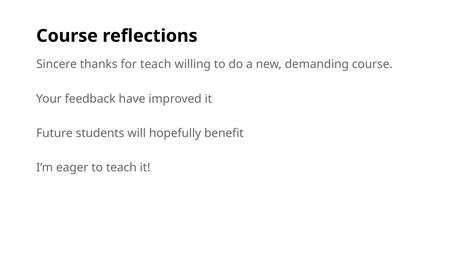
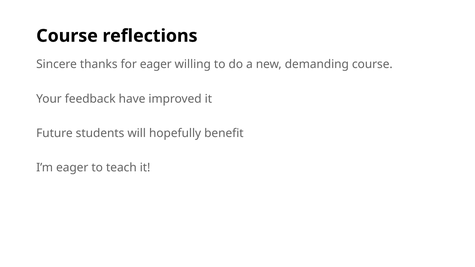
for teach: teach -> eager (156, 64)
